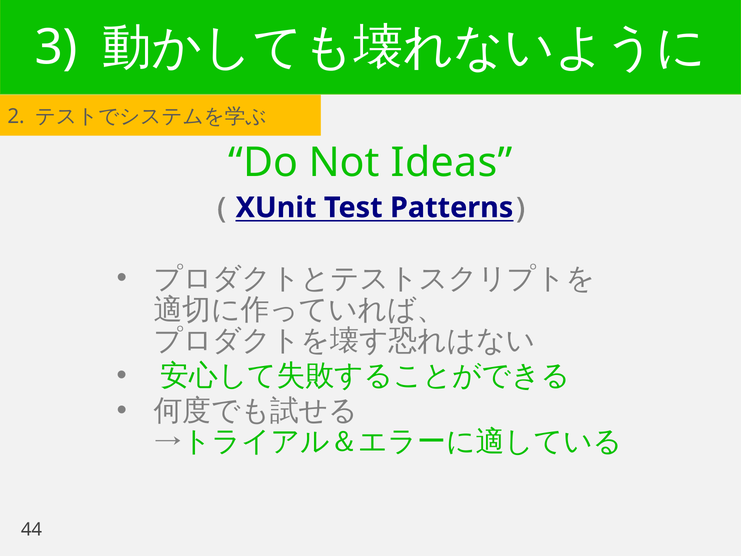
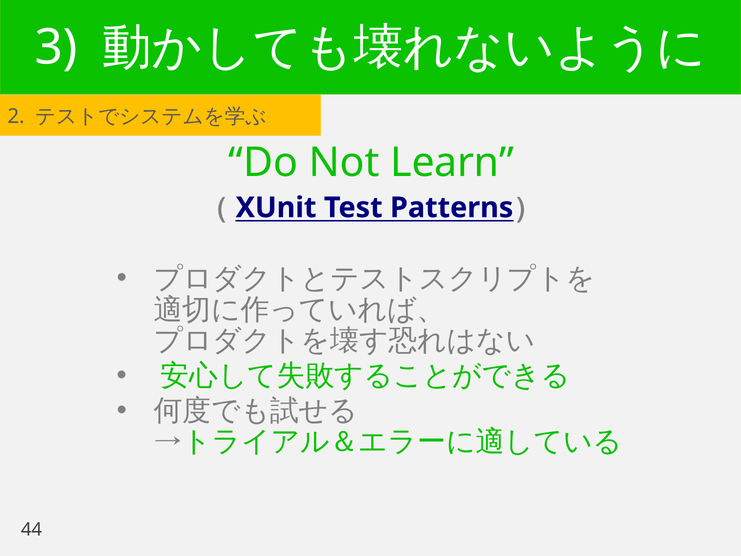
Ideas: Ideas -> Learn (452, 163)
